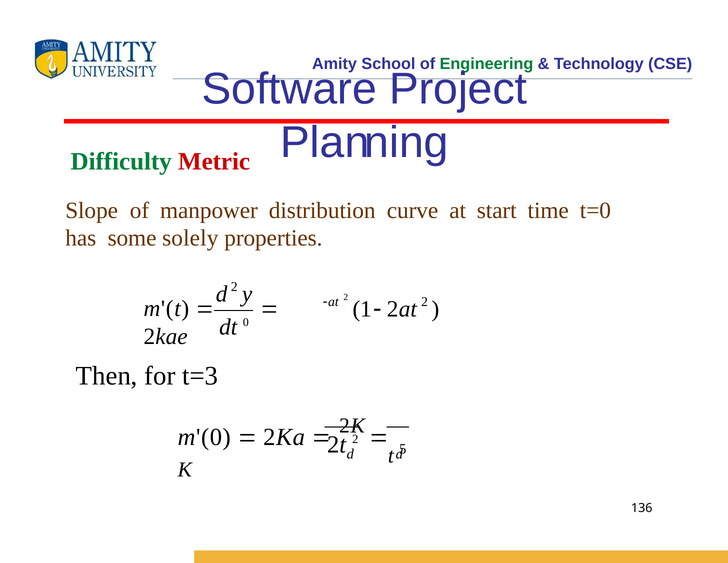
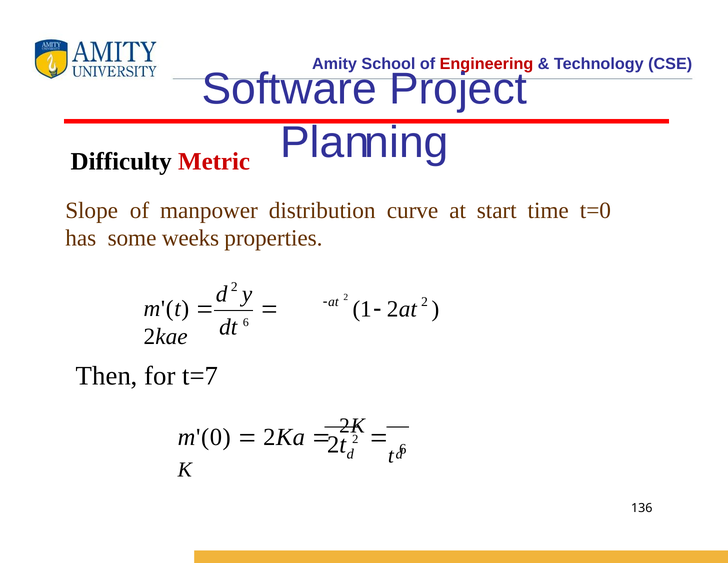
Engineering colour: green -> red (486, 64)
Difficulty colour: green -> black (121, 161)
solely: solely -> weeks (190, 238)
dt 0: 0 -> 6 (246, 322)
t=3: t=3 -> t=7 (200, 375)
t 5: 5 -> 6 (403, 449)
